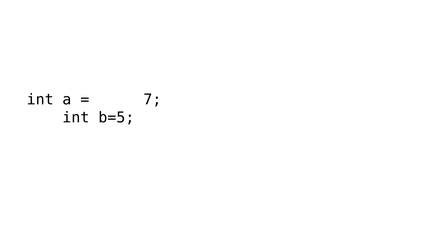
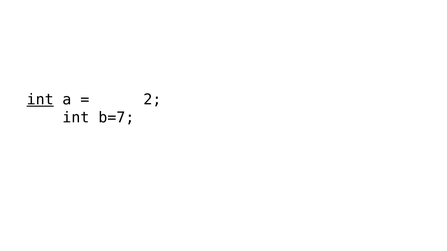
int underline: none -> present (40, 100)
7: 7 -> 2 (152, 100)
b=5: b=5 -> b=7 (116, 118)
